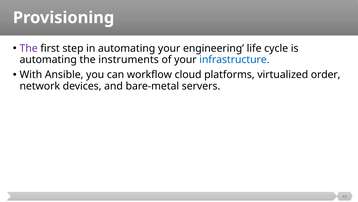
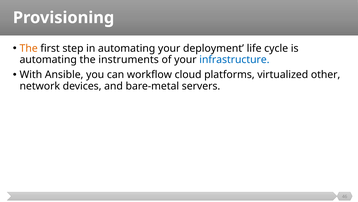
The colour: purple -> orange (29, 48)
engineering: engineering -> deployment (213, 48)
order: order -> other (326, 75)
